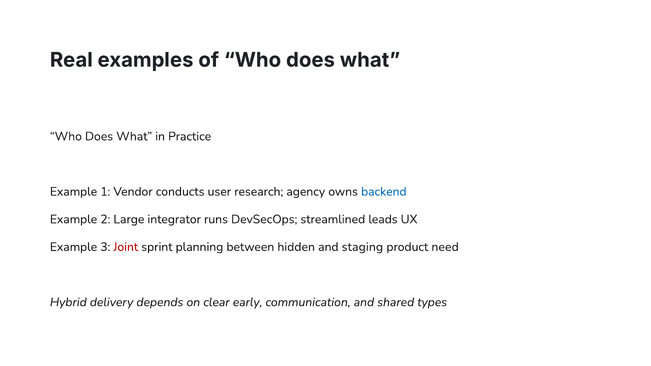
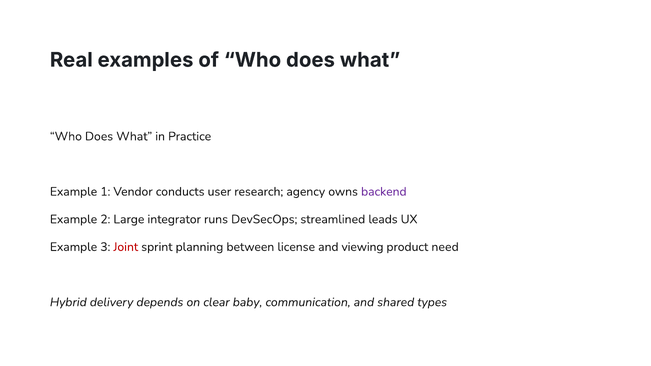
backend colour: blue -> purple (384, 192)
hidden: hidden -> license (296, 247)
staging: staging -> viewing (362, 247)
early: early -> baby (248, 302)
